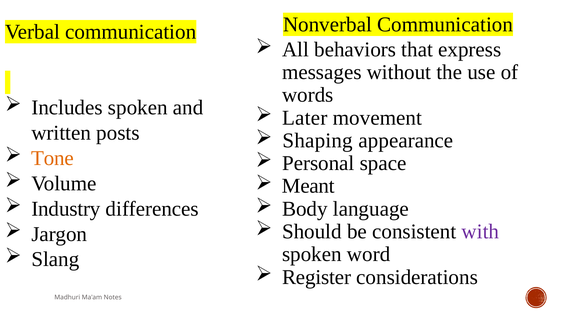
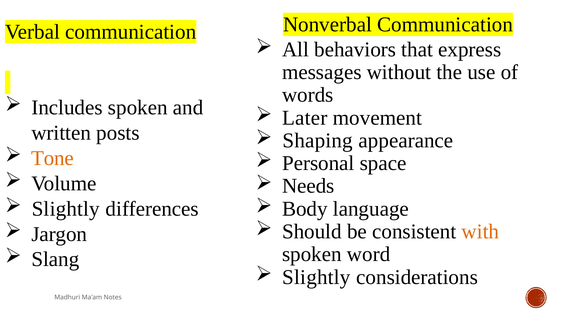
Meant: Meant -> Needs (308, 186)
Industry: Industry -> Slightly (66, 209)
with colour: purple -> orange (480, 232)
Register: Register -> Slightly (316, 277)
